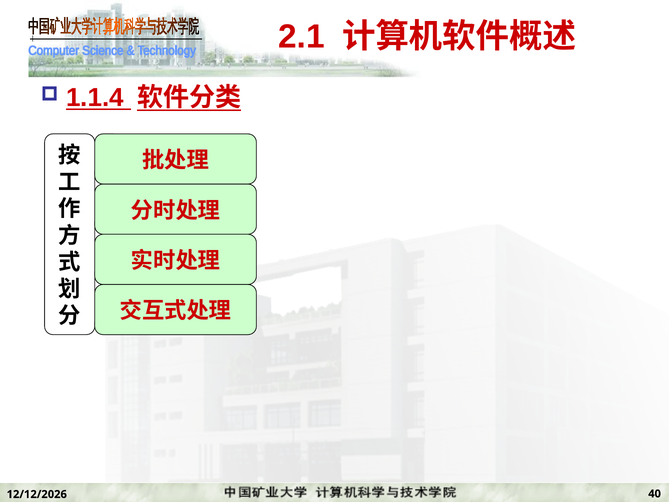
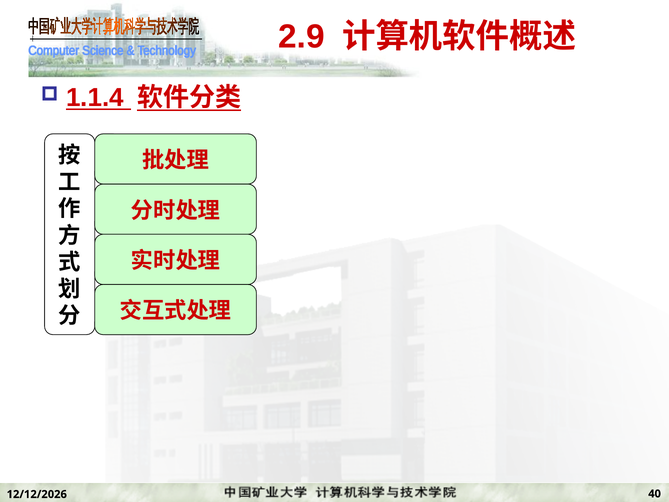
2.1: 2.1 -> 2.9 (302, 37)
